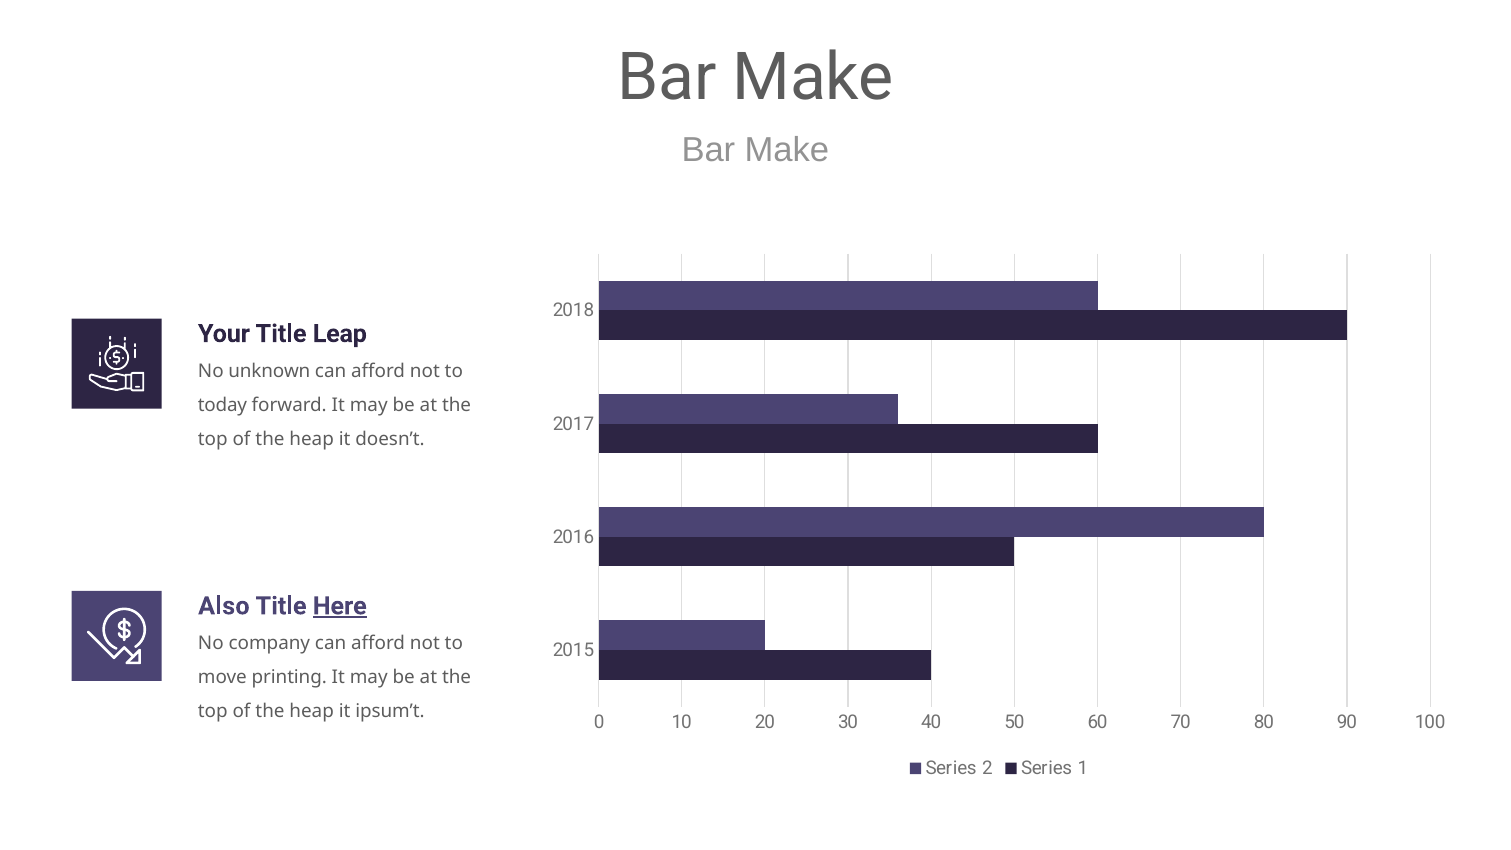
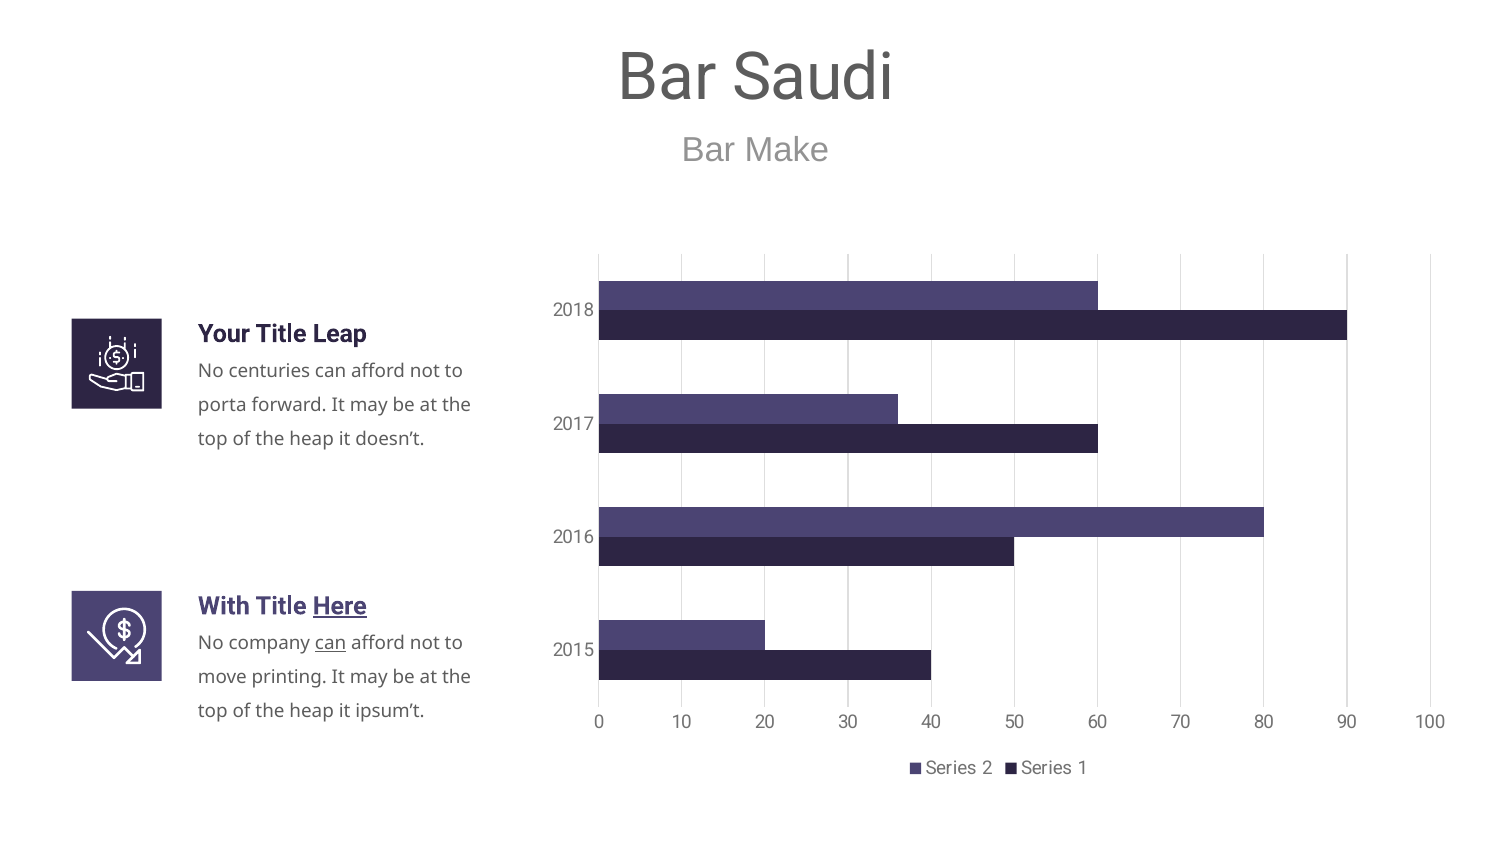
Make: Make -> Saudi (814, 78)
unknown: unknown -> centuries (269, 371)
today: today -> porta (222, 405)
Also: Also -> With (224, 606)
can underline: none -> present (331, 643)
